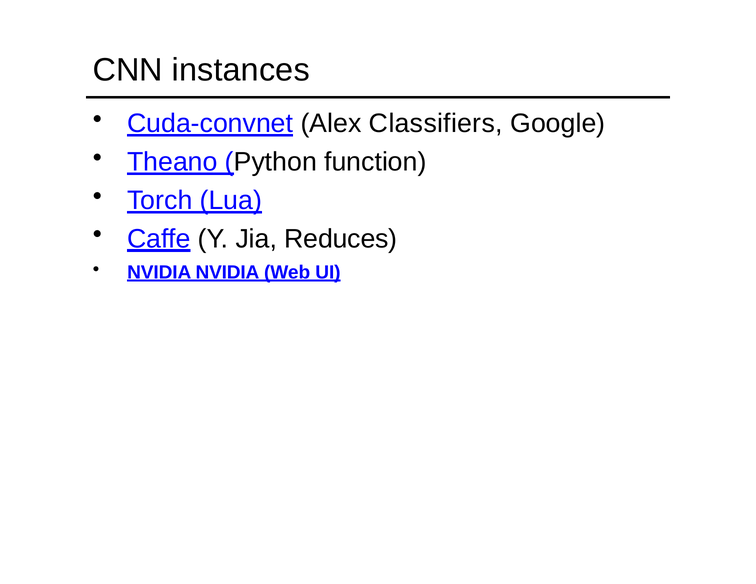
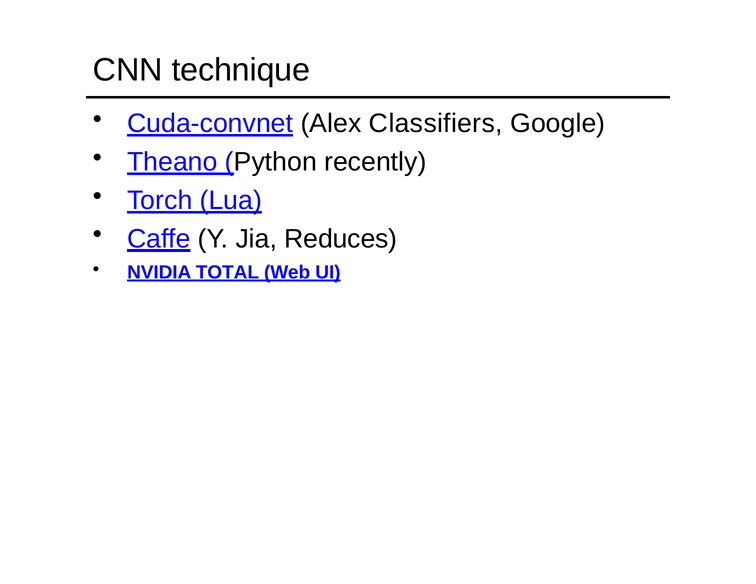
instances: instances -> technique (241, 70)
function: function -> recently (375, 162)
NVIDIA NVIDIA: NVIDIA -> TOTAL (227, 272)
